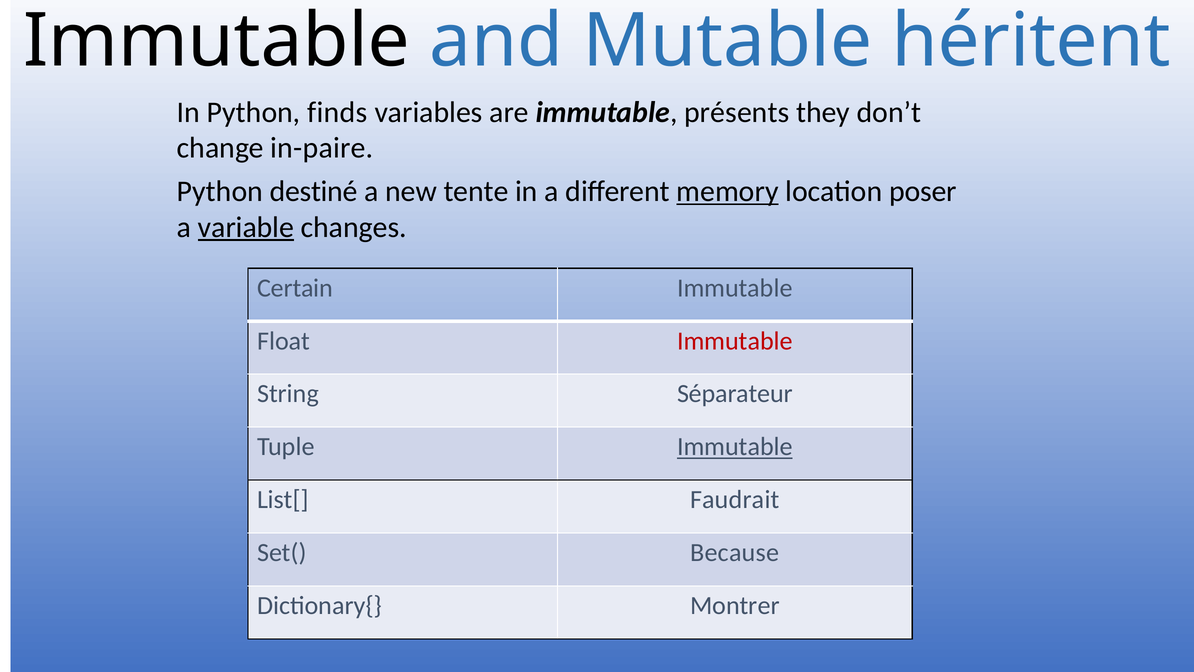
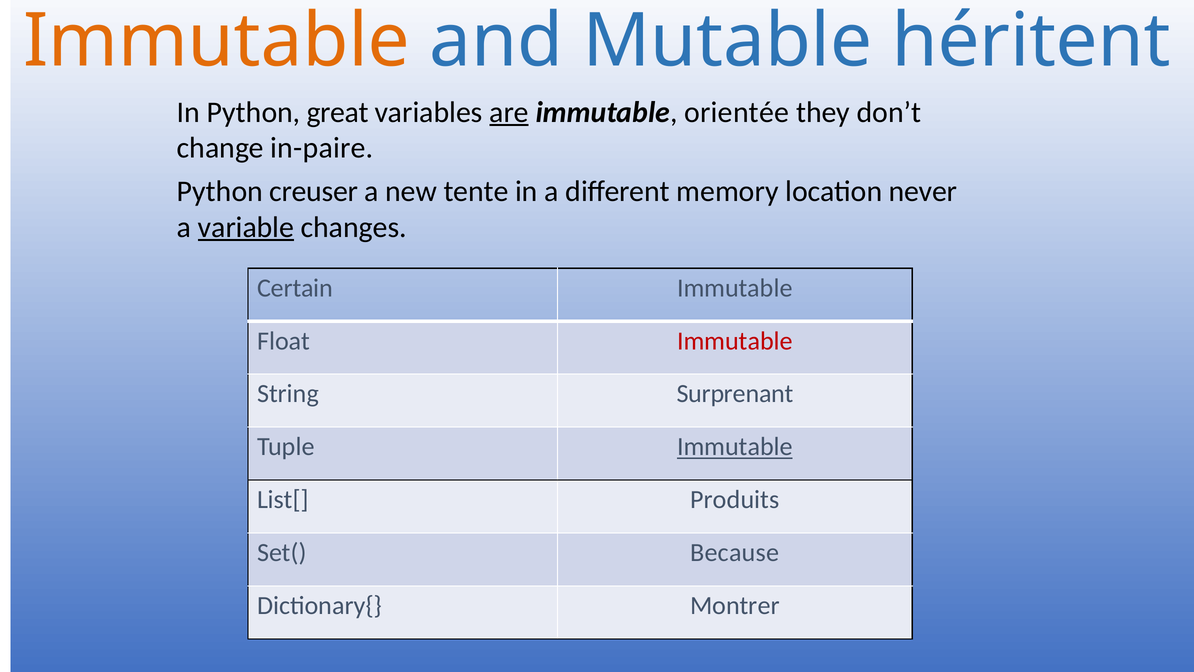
Immutable colour: black -> orange (216, 41)
finds: finds -> great (338, 112)
are underline: none -> present (509, 112)
présents: présents -> orientée (737, 112)
destiné: destiné -> creuser (314, 191)
memory underline: present -> none (727, 191)
poser: poser -> never (923, 191)
Séparateur: Séparateur -> Surprenant (735, 394)
Faudrait: Faudrait -> Produits (735, 500)
